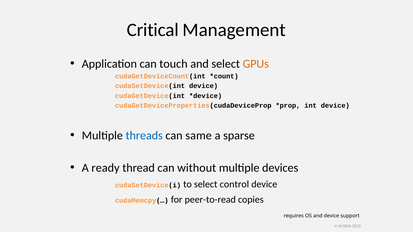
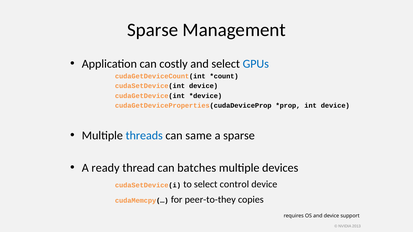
Critical: Critical -> Sparse (153, 30)
touch: touch -> costly (174, 64)
GPUs colour: orange -> blue (256, 64)
without: without -> batches (197, 168)
peer-to-read: peer-to-read -> peer-to-they (210, 200)
